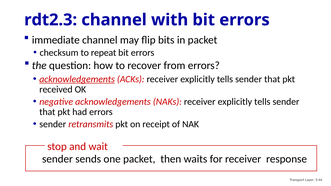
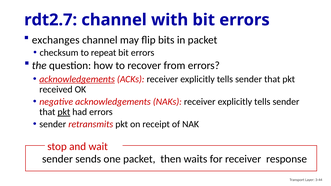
rdt2.3: rdt2.3 -> rdt2.7 (51, 20)
immediate: immediate -> exchanges (56, 40)
pkt underline: none -> present (64, 112)
